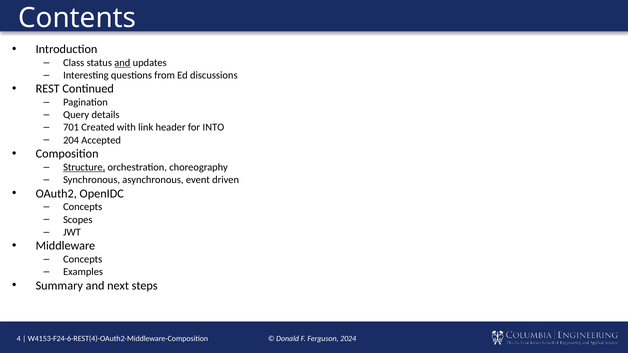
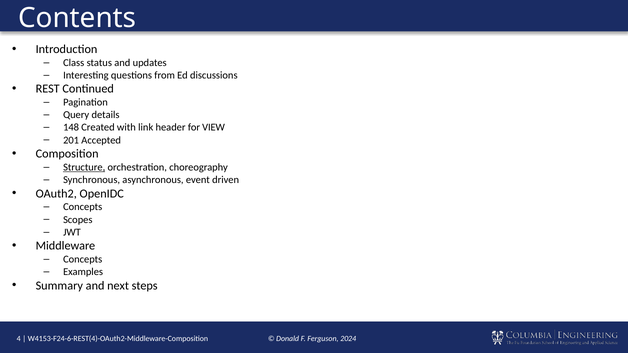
and underline: present -> none (122, 63)
701: 701 -> 148 (71, 128)
INTO: INTO -> VIEW (214, 128)
204: 204 -> 201 (71, 140)
